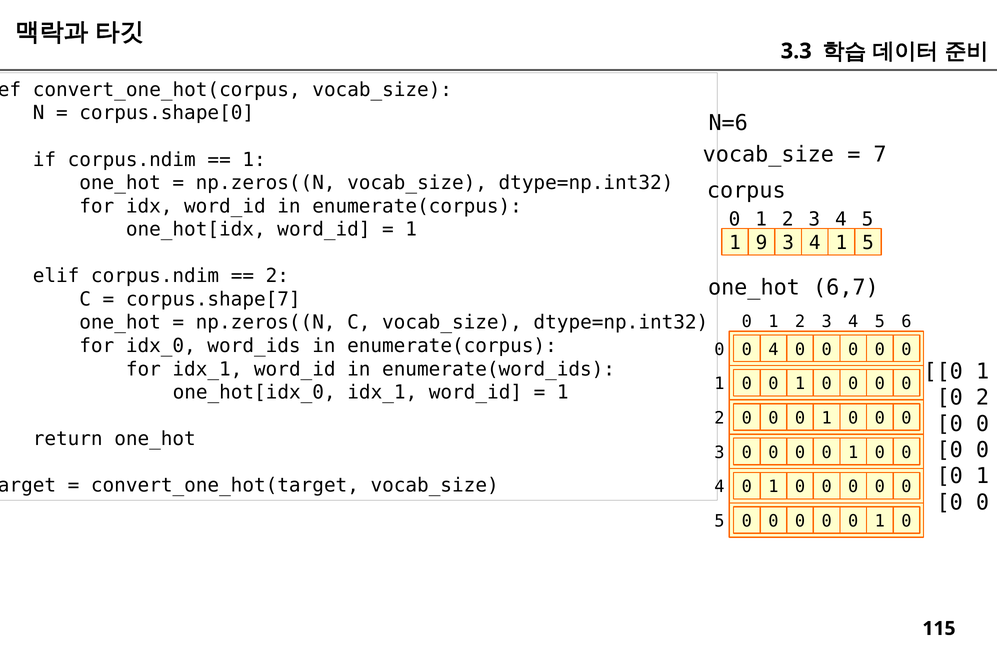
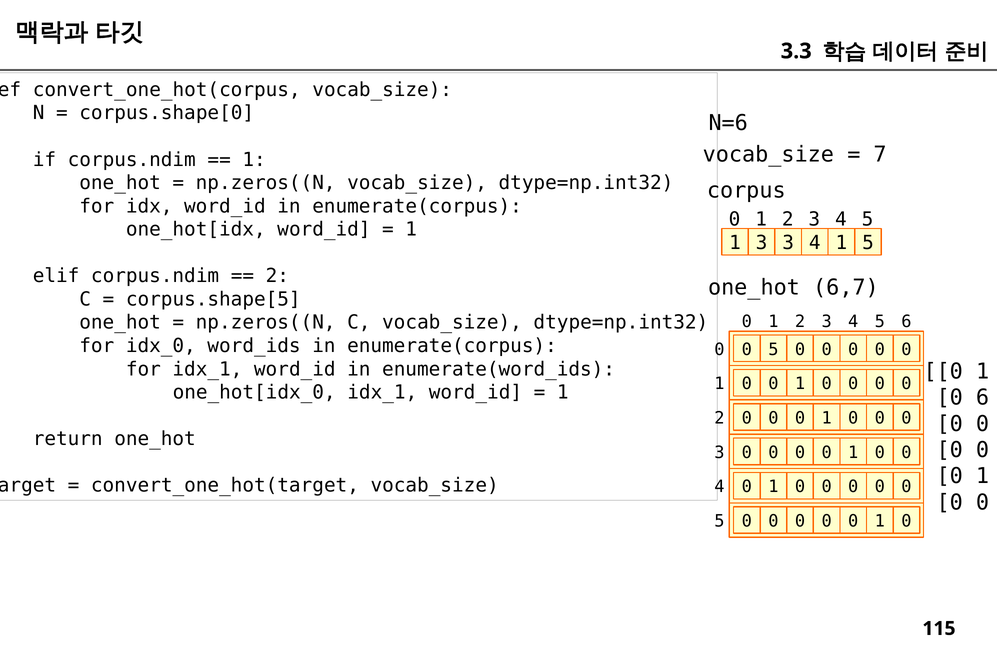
1 9: 9 -> 3 (762, 243)
corpus.shape[7: corpus.shape[7 -> corpus.shape[5 (213, 299)
0 4: 4 -> 5 (773, 349)
2: 2 -> 6 (982, 398)
